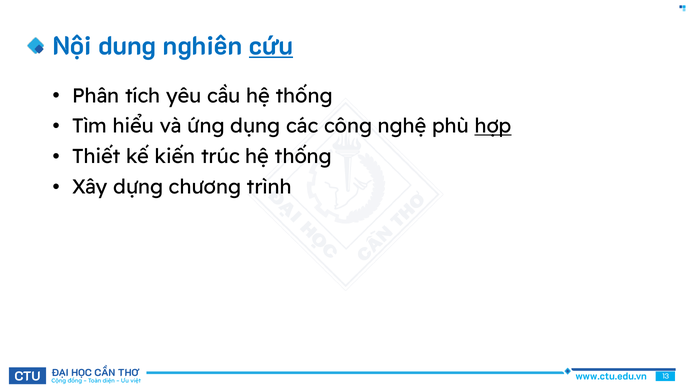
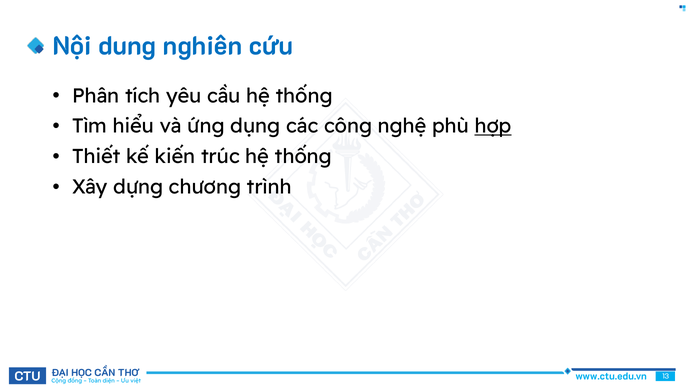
cứu underline: present -> none (271, 46)
